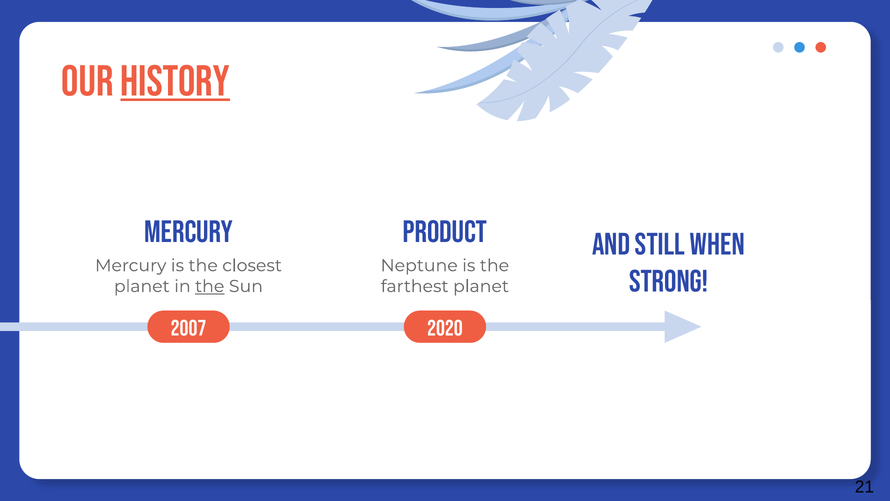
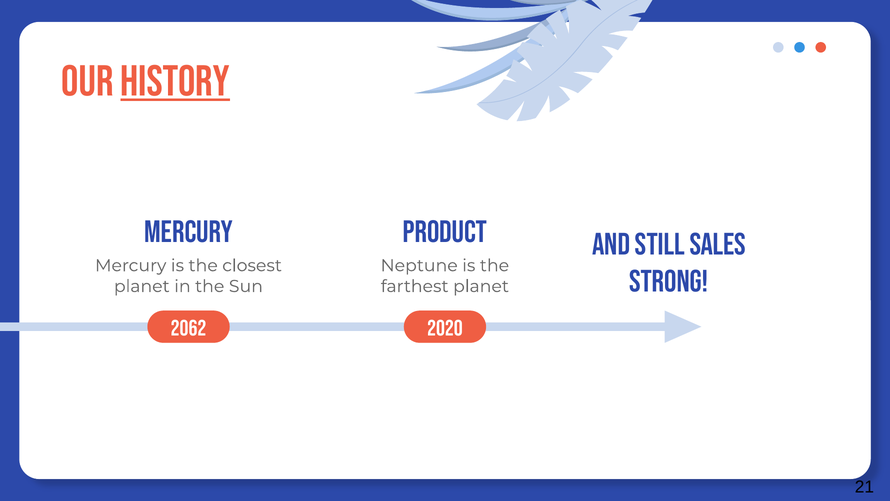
WHEN: WHEN -> SALES (718, 244)
the underline: present -> none (210, 286)
2007: 2007 -> 2062 (189, 328)
